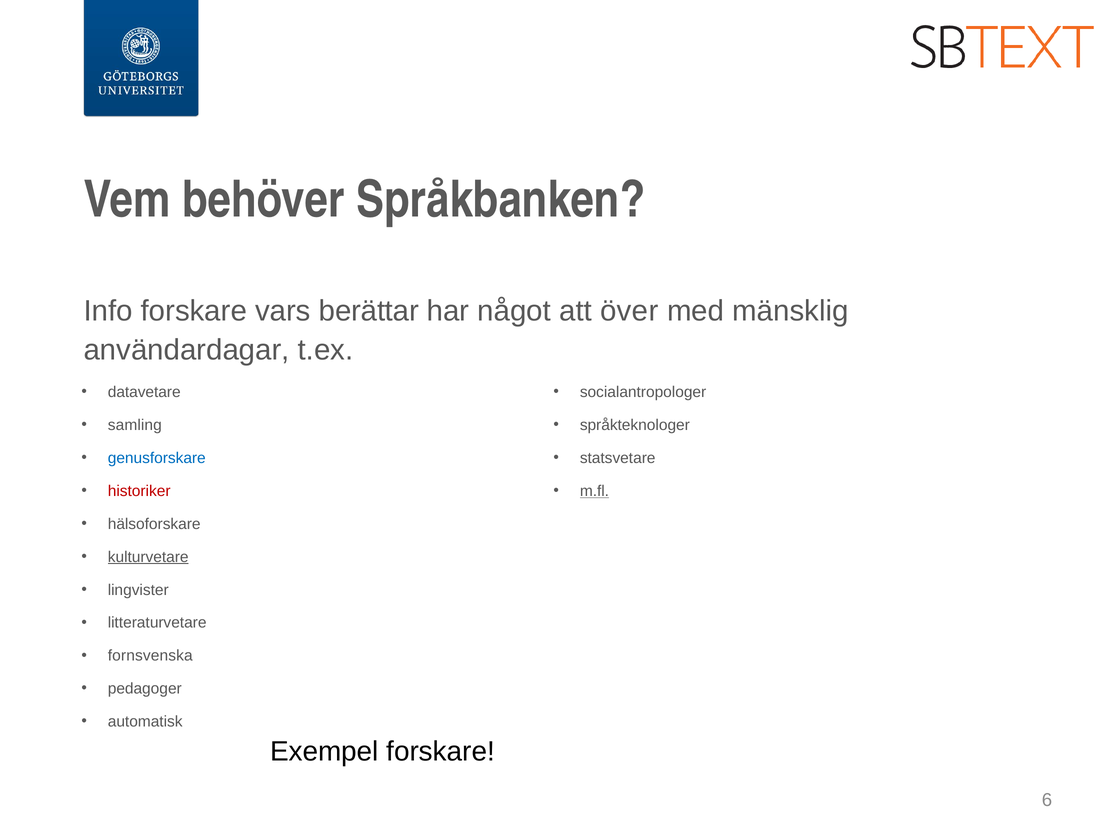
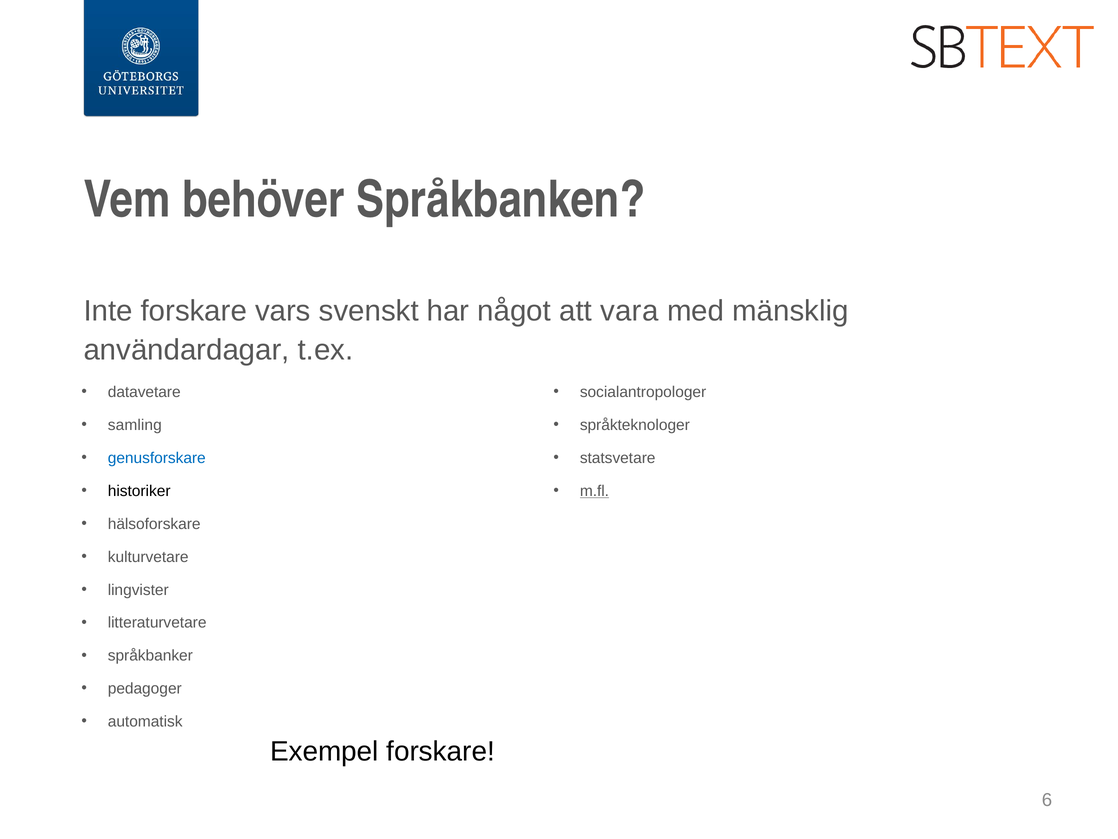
Info: Info -> Inte (108, 311)
berättar: berättar -> svenskt (369, 311)
över: över -> vara (629, 311)
historiker colour: red -> black (139, 491)
kulturvetare underline: present -> none (148, 557)
fornsvenska: fornsvenska -> språkbanker (150, 655)
